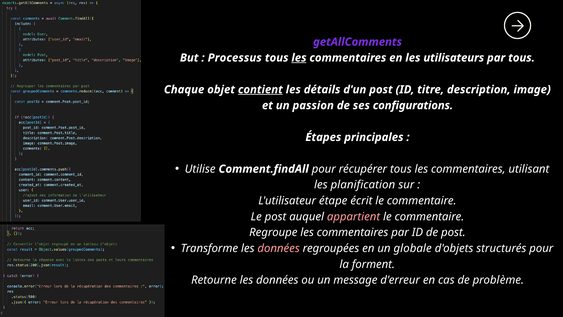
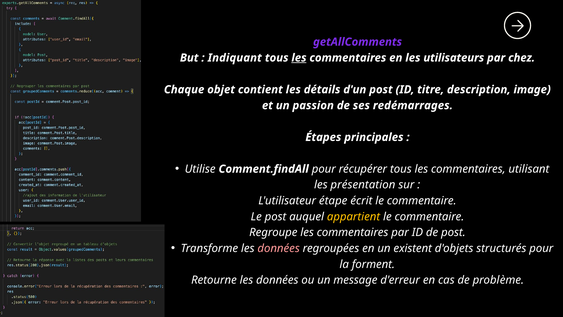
Processus: Processus -> Indiquant (235, 58)
par tous: tous -> chez (522, 58)
contient underline: present -> none (260, 89)
configurations: configurations -> redémarrages (413, 105)
planification: planification -> présentation (363, 185)
appartient colour: pink -> yellow (354, 216)
globale: globale -> existent (413, 248)
